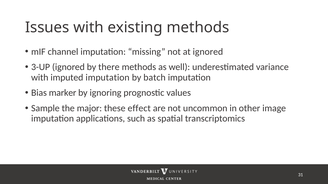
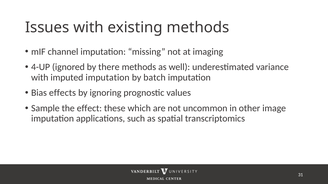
at ignored: ignored -> imaging (208, 52)
3-UP: 3-UP -> 4-UP (41, 67)
marker: marker -> effects (62, 93)
major: major -> effect (89, 109)
effect: effect -> which (139, 109)
